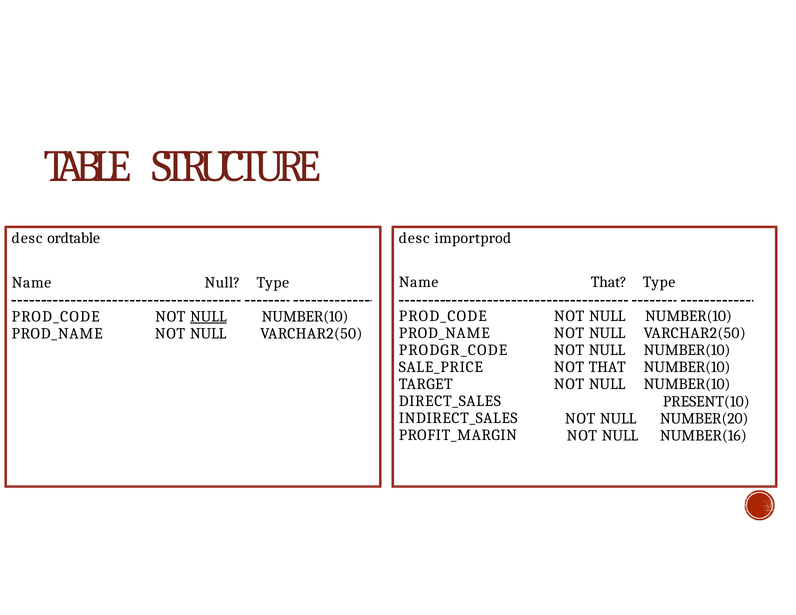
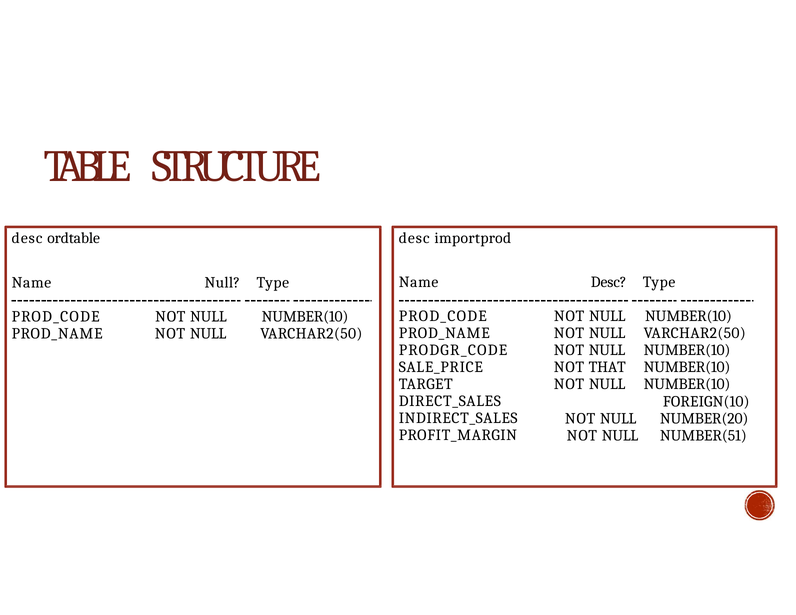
Name That: That -> Desc (609, 282)
NULL underline: present -> none (208, 317)
PRESENT(10: PRESENT(10 -> FOREIGN(10 (706, 402)
NUMBER(16: NUMBER(16 -> NUMBER(51 (703, 436)
